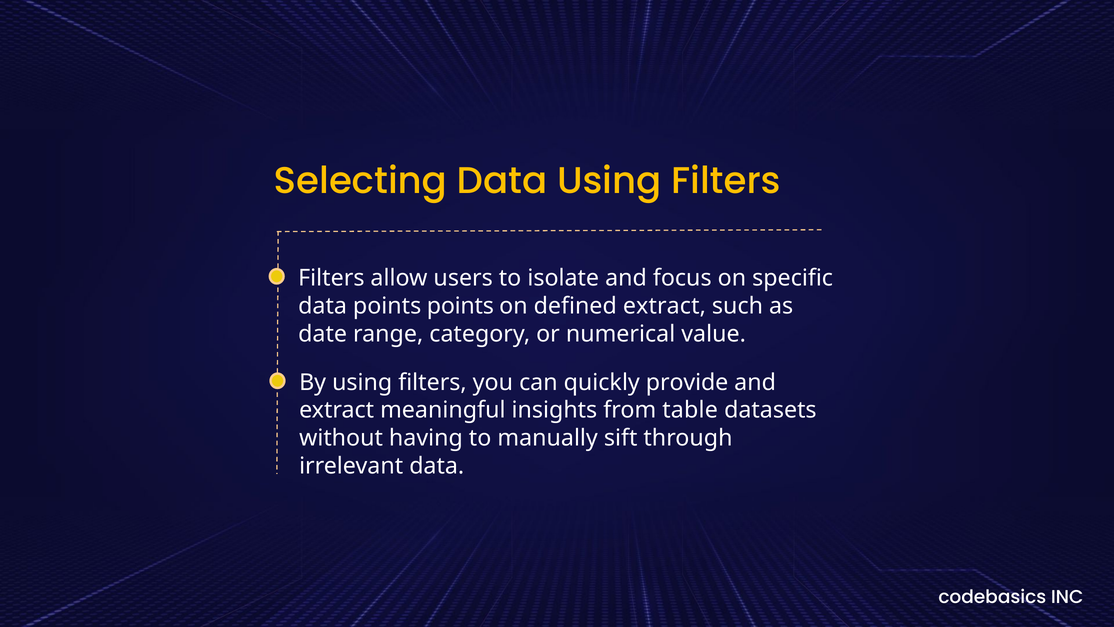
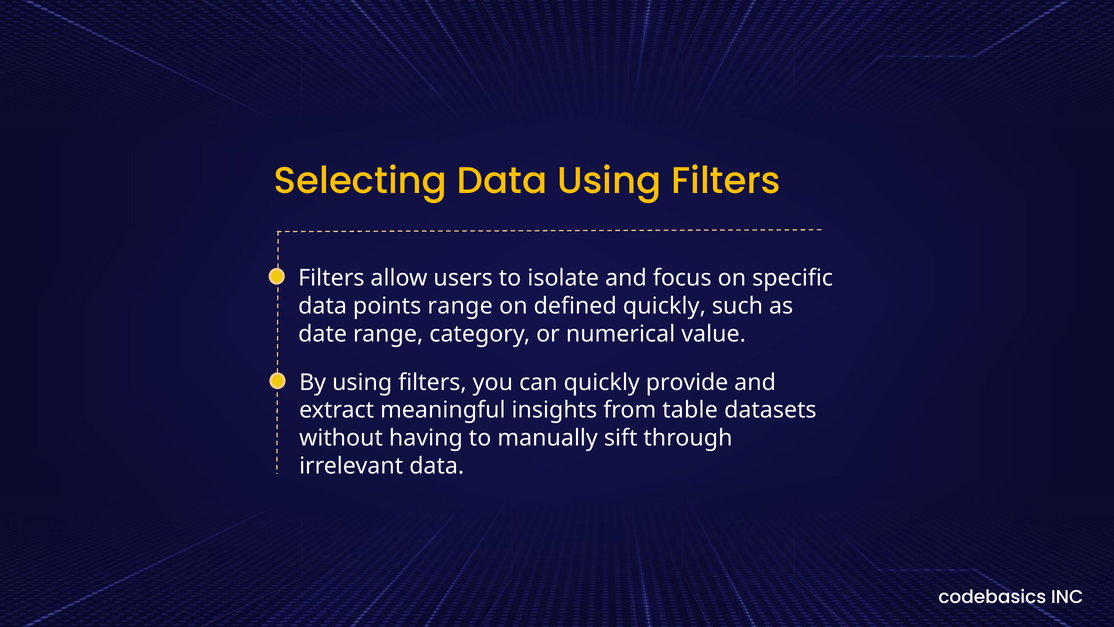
points points: points -> range (460, 306)
defined extract: extract -> quickly (664, 306)
